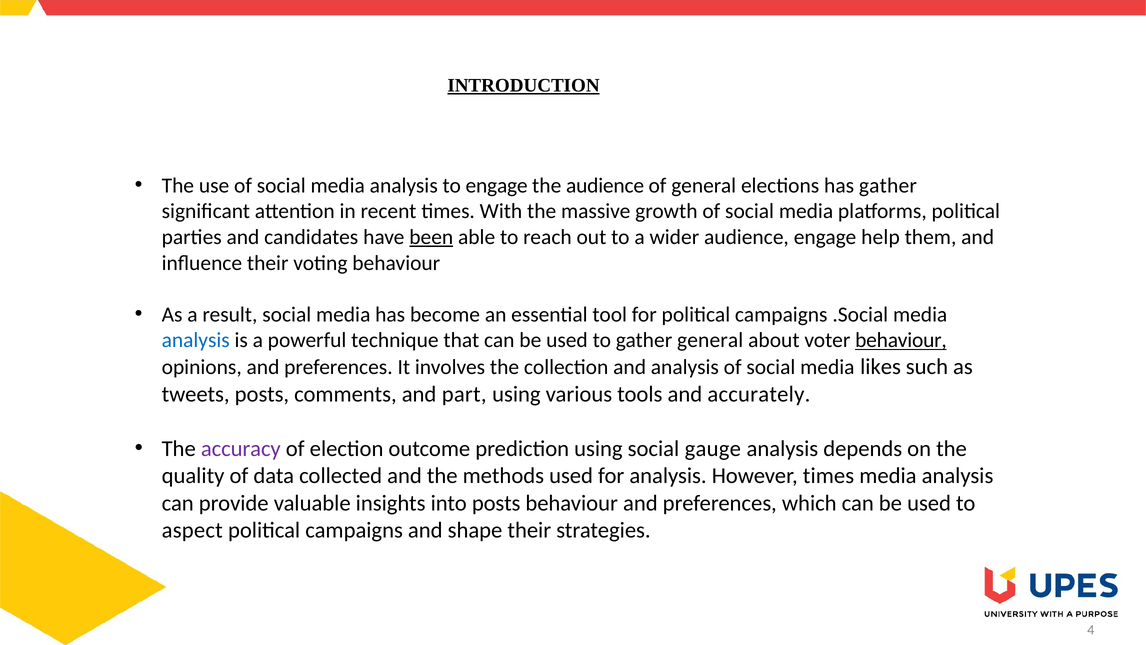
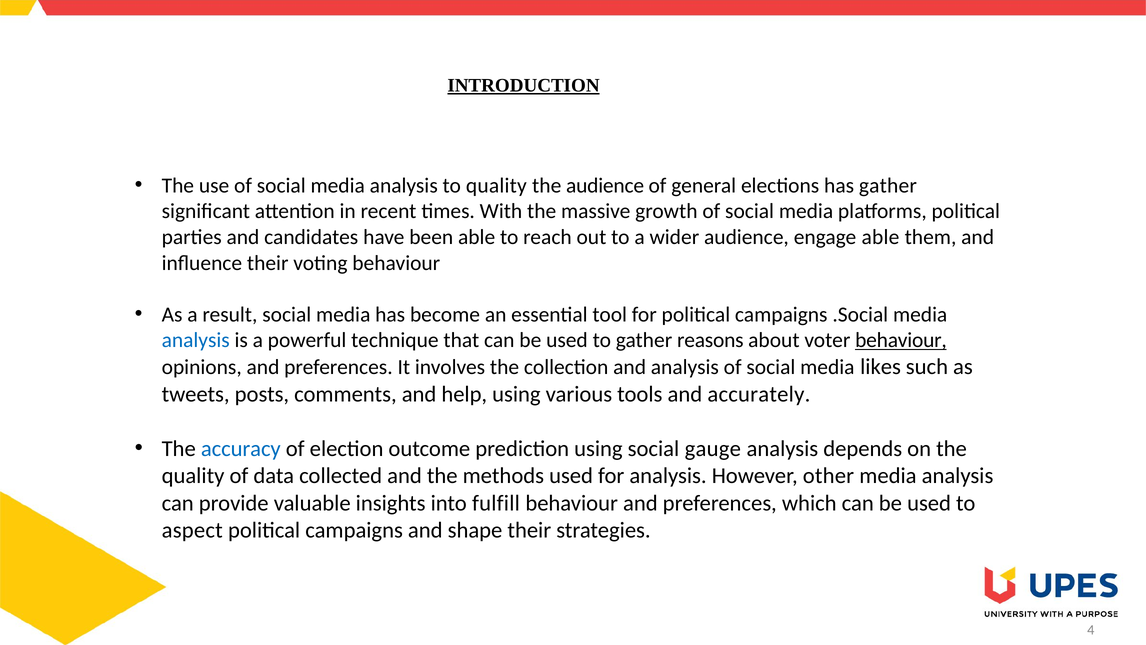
to engage: engage -> quality (496, 185)
been underline: present -> none (431, 237)
engage help: help -> able (880, 237)
gather general: general -> reasons (710, 340)
part: part -> help (464, 394)
accuracy colour: purple -> blue (241, 448)
However times: times -> other (828, 476)
into posts: posts -> fulfill (496, 503)
